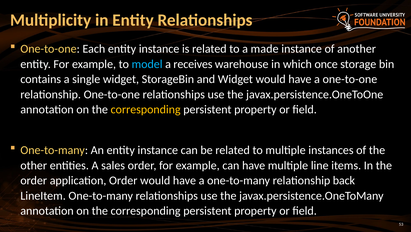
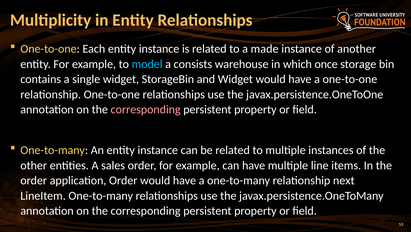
receives: receives -> consists (193, 64)
corresponding colour: yellow -> pink (146, 109)
back: back -> next (344, 180)
